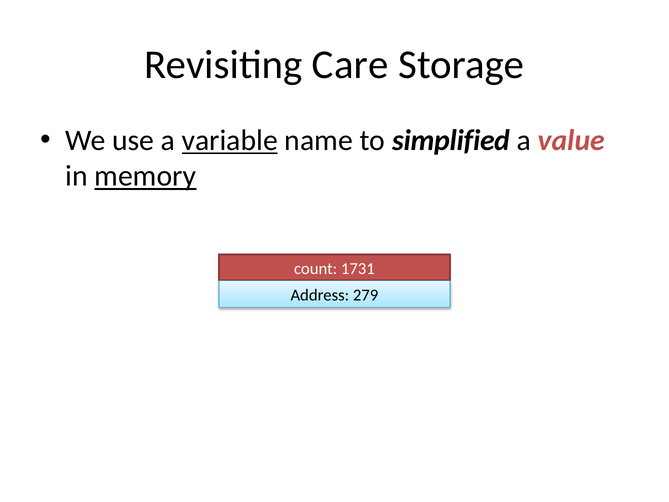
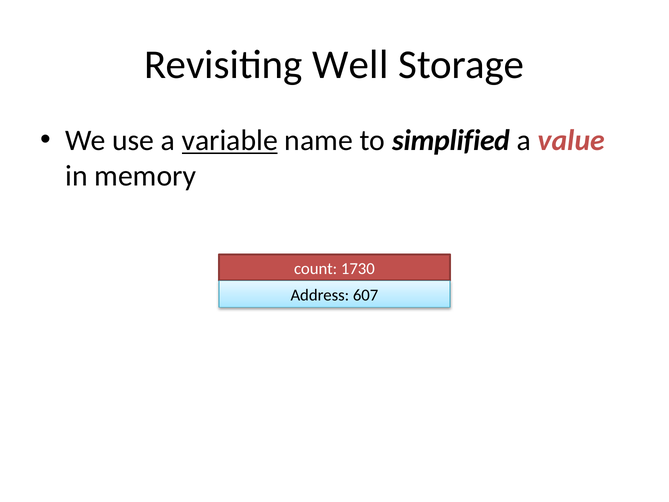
Care: Care -> Well (350, 65)
memory underline: present -> none (145, 176)
1731: 1731 -> 1730 (358, 269)
279: 279 -> 607 (366, 295)
